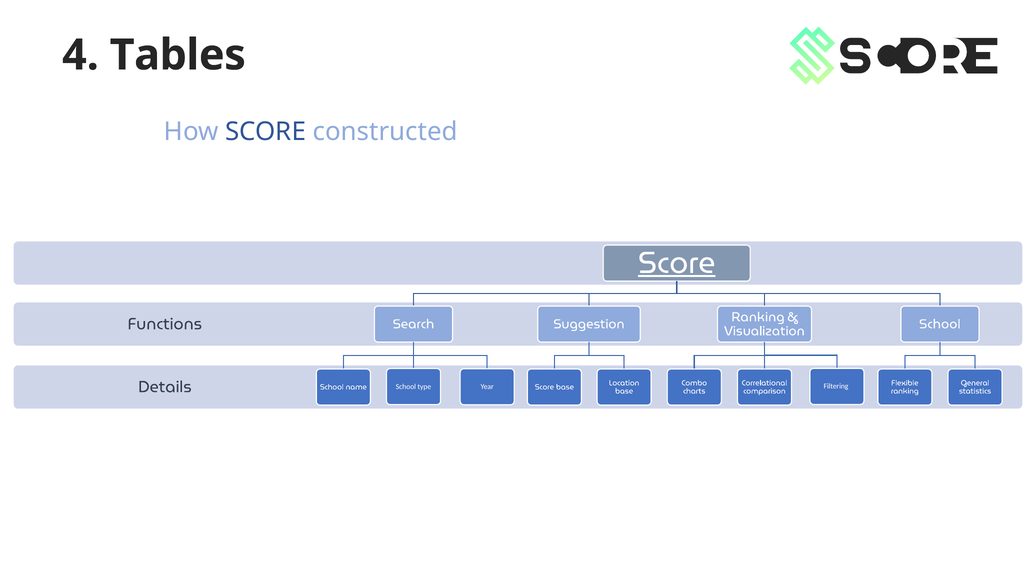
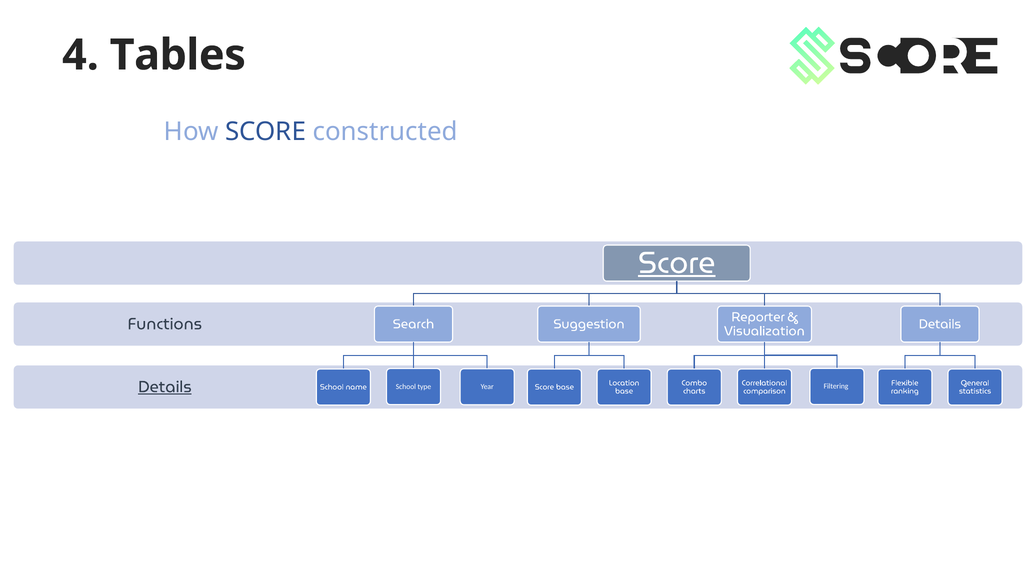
Ranking: Ranking -> Reporter (758, 317)
School: School -> Details (940, 324)
Details underline: none -> present (165, 387)
